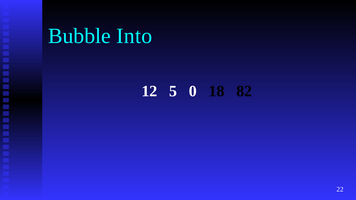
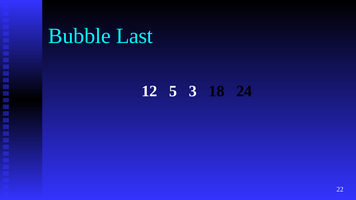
Into: Into -> Last (135, 36)
0: 0 -> 3 (193, 91)
82: 82 -> 24 (244, 91)
